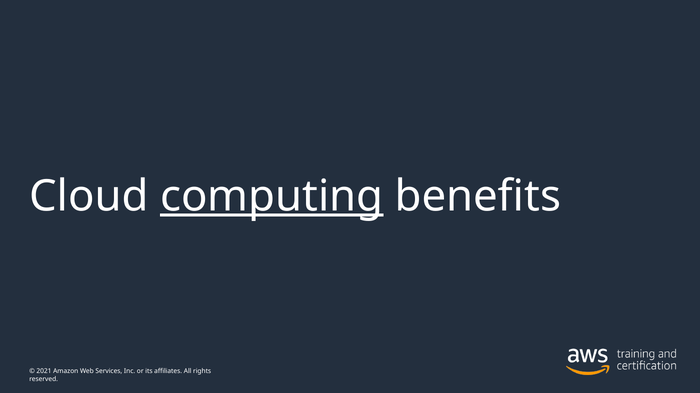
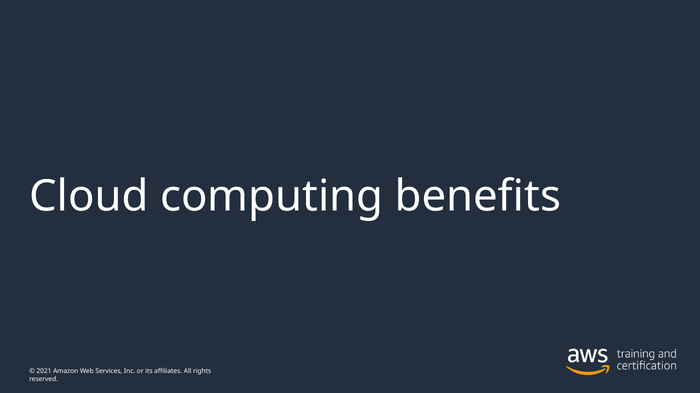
computing underline: present -> none (272, 197)
